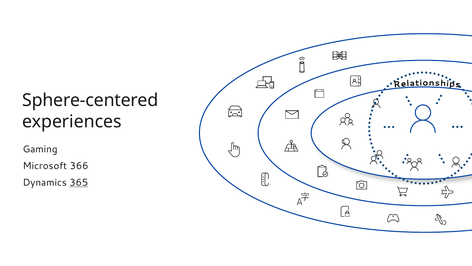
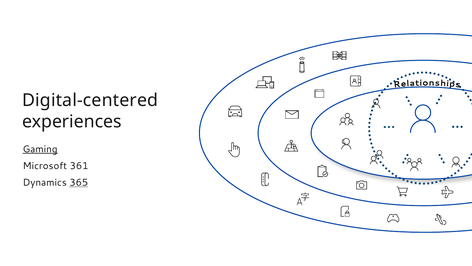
Sphere-centered: Sphere-centered -> Digital-centered (90, 100)
Gaming underline: none -> present (40, 149)
366: 366 -> 361 (79, 166)
